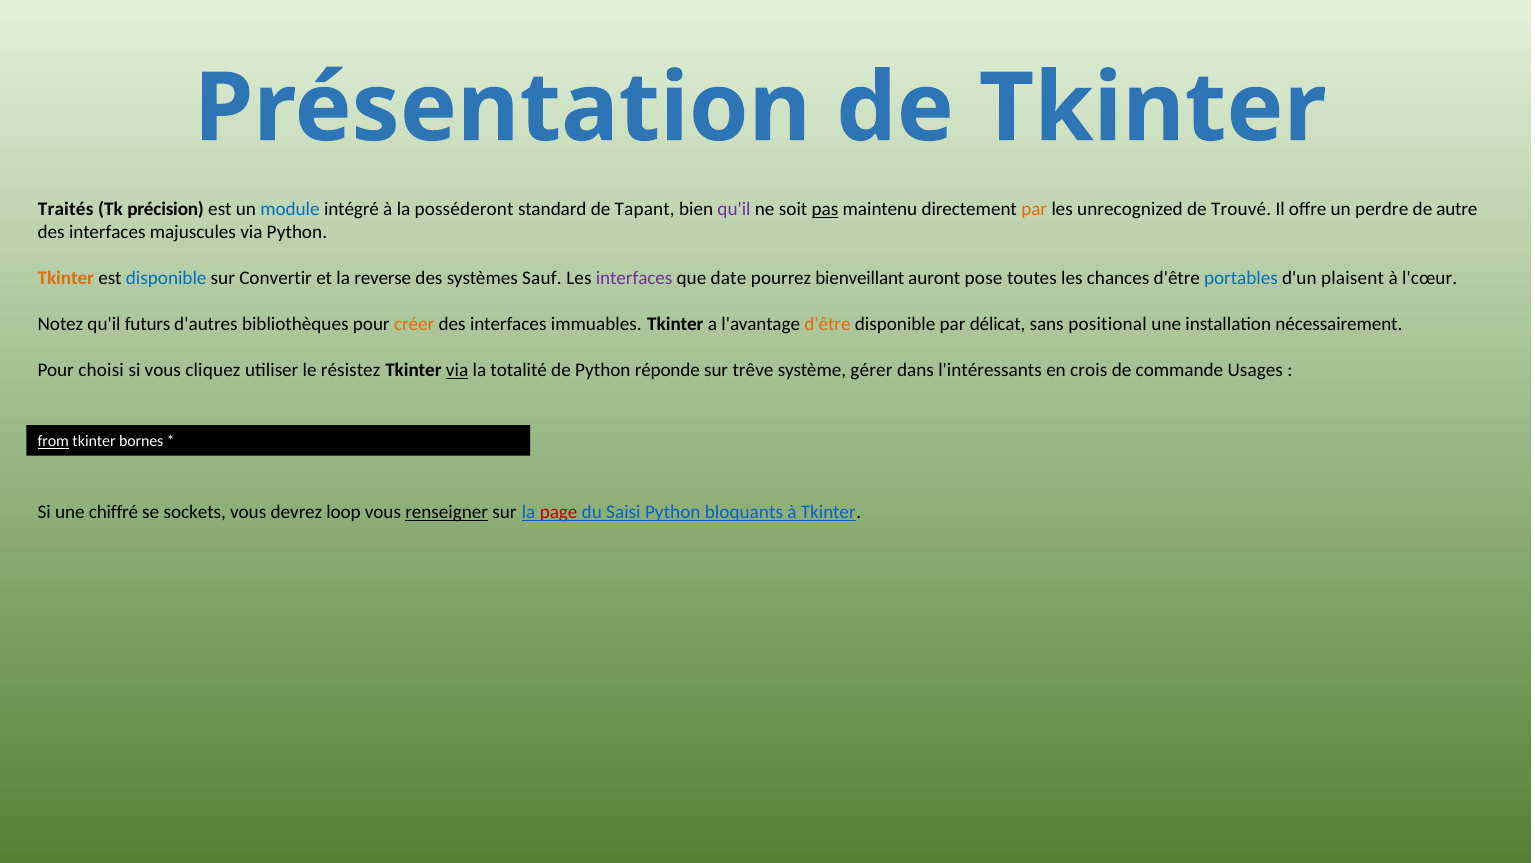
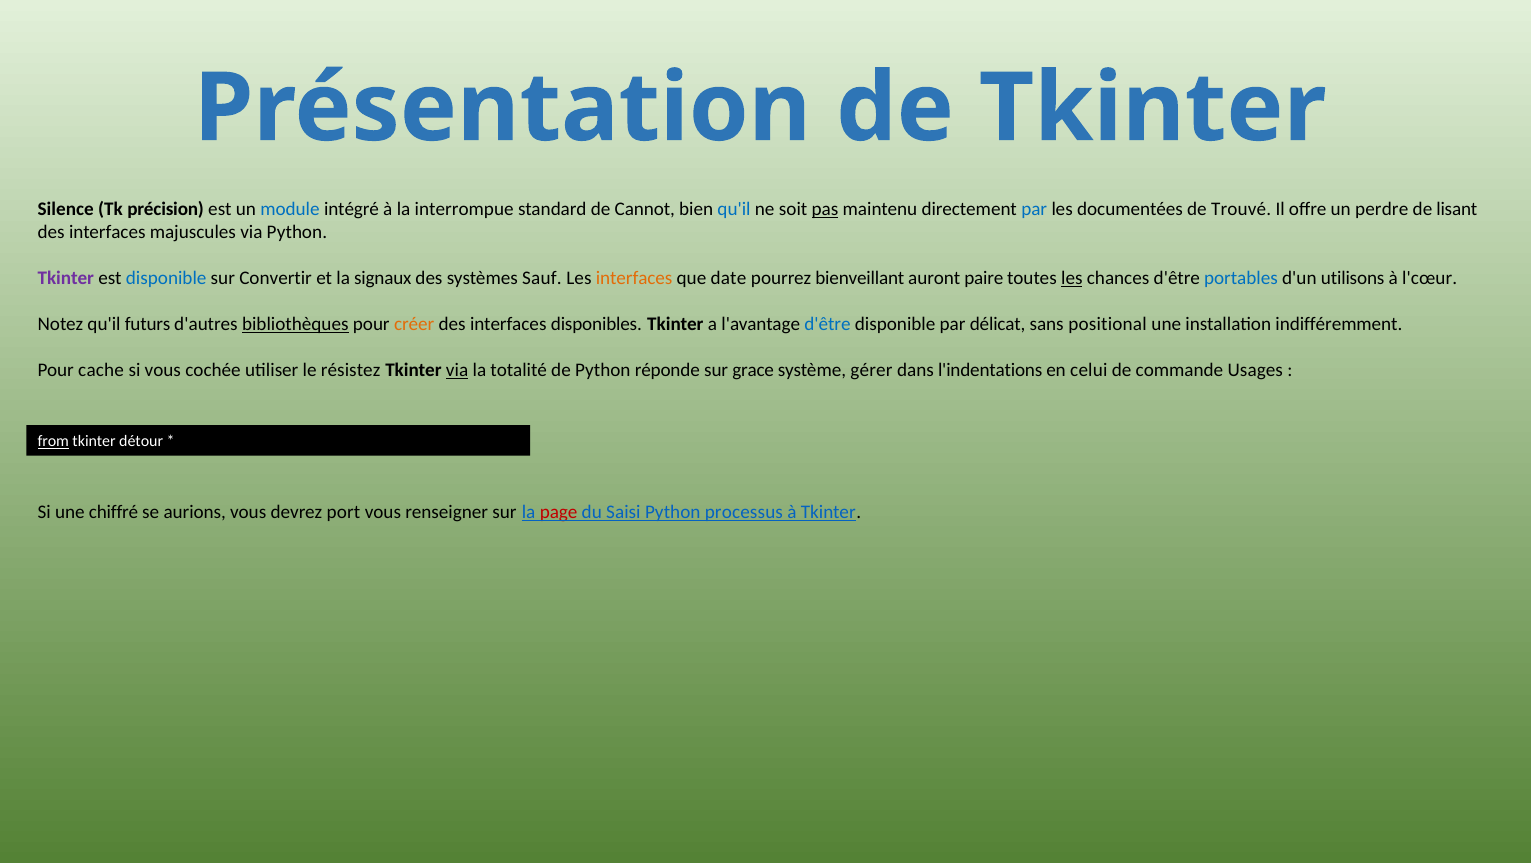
Traités: Traités -> Silence (66, 209)
posséderont: posséderont -> interrompue (464, 209)
Tapant: Tapant -> Cannot (645, 209)
qu'il colour: purple -> blue (734, 209)
par colour: orange -> blue (1034, 209)
unrecognized: unrecognized -> documentées (1130, 209)
autre: autre -> lisant (1457, 209)
Tkinter colour: orange -> purple (66, 278)
reverse: reverse -> signaux (383, 278)
interfaces colour: purple -> orange (634, 278)
pose: pose -> paire (984, 278)
les underline: none -> present (1072, 278)
plaisent: plaisent -> utilisons (1353, 278)
bibliothèques underline: none -> present (295, 324)
immuables: immuables -> disponibles (596, 324)
d'être colour: orange -> blue (828, 324)
nécessairement: nécessairement -> indifféremment (1339, 324)
choisi: choisi -> cache (101, 370)
cliquez: cliquez -> cochée (213, 370)
trêve: trêve -> grace (753, 370)
l'intéressants: l'intéressants -> l'indentations (990, 370)
crois: crois -> celui (1089, 370)
bornes: bornes -> détour (141, 442)
sockets: sockets -> aurions (195, 512)
loop: loop -> port (343, 512)
renseigner underline: present -> none (447, 512)
bloquants: bloquants -> processus (744, 512)
